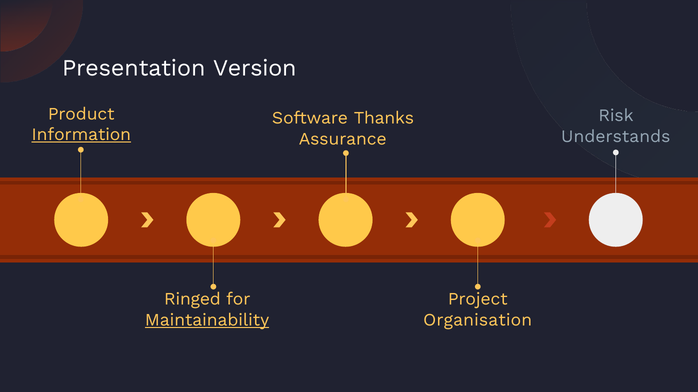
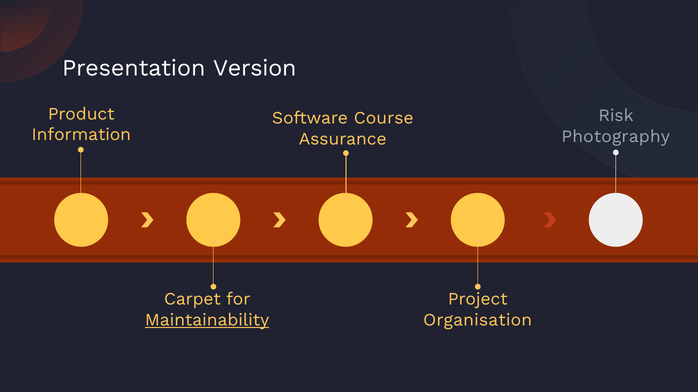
Thanks: Thanks -> Course (384, 118)
Information underline: present -> none (81, 135)
Understands: Understands -> Photography (616, 137)
Ringed: Ringed -> Carpet (192, 300)
